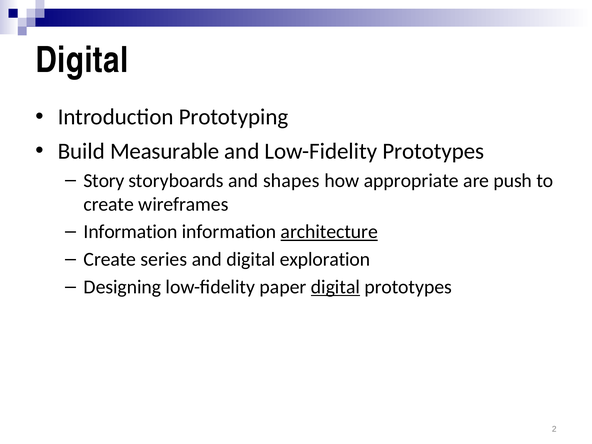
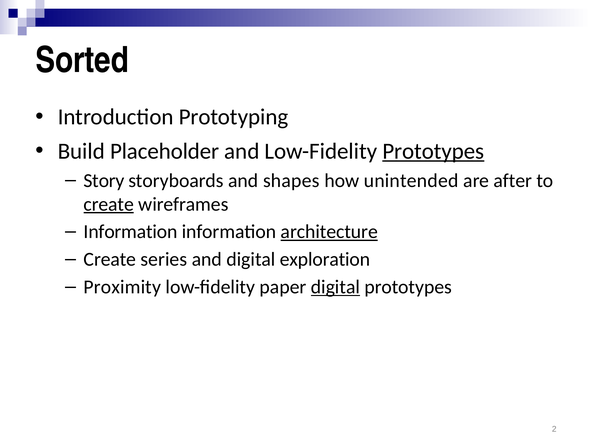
Digital: Digital -> Sorted (82, 60)
Measurable: Measurable -> Placeholder (165, 151)
Prototypes underline: none -> present (433, 151)
appropriate: appropriate -> unintended (411, 181)
push: push -> after (513, 181)
create underline: none -> present (109, 204)
Designing: Designing -> Proximity (122, 287)
